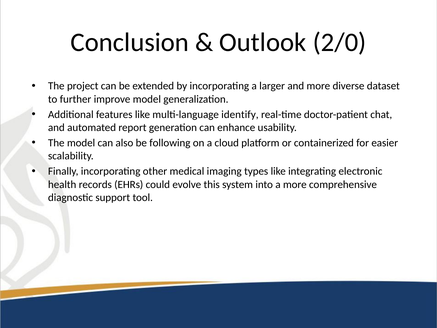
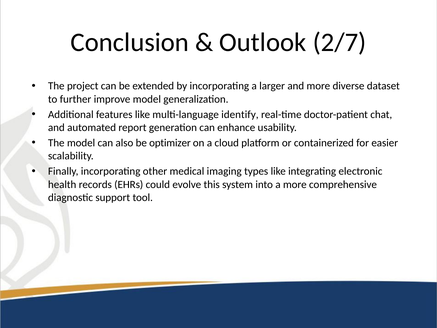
2/0: 2/0 -> 2/7 (340, 42)
following: following -> optimizer (170, 143)
